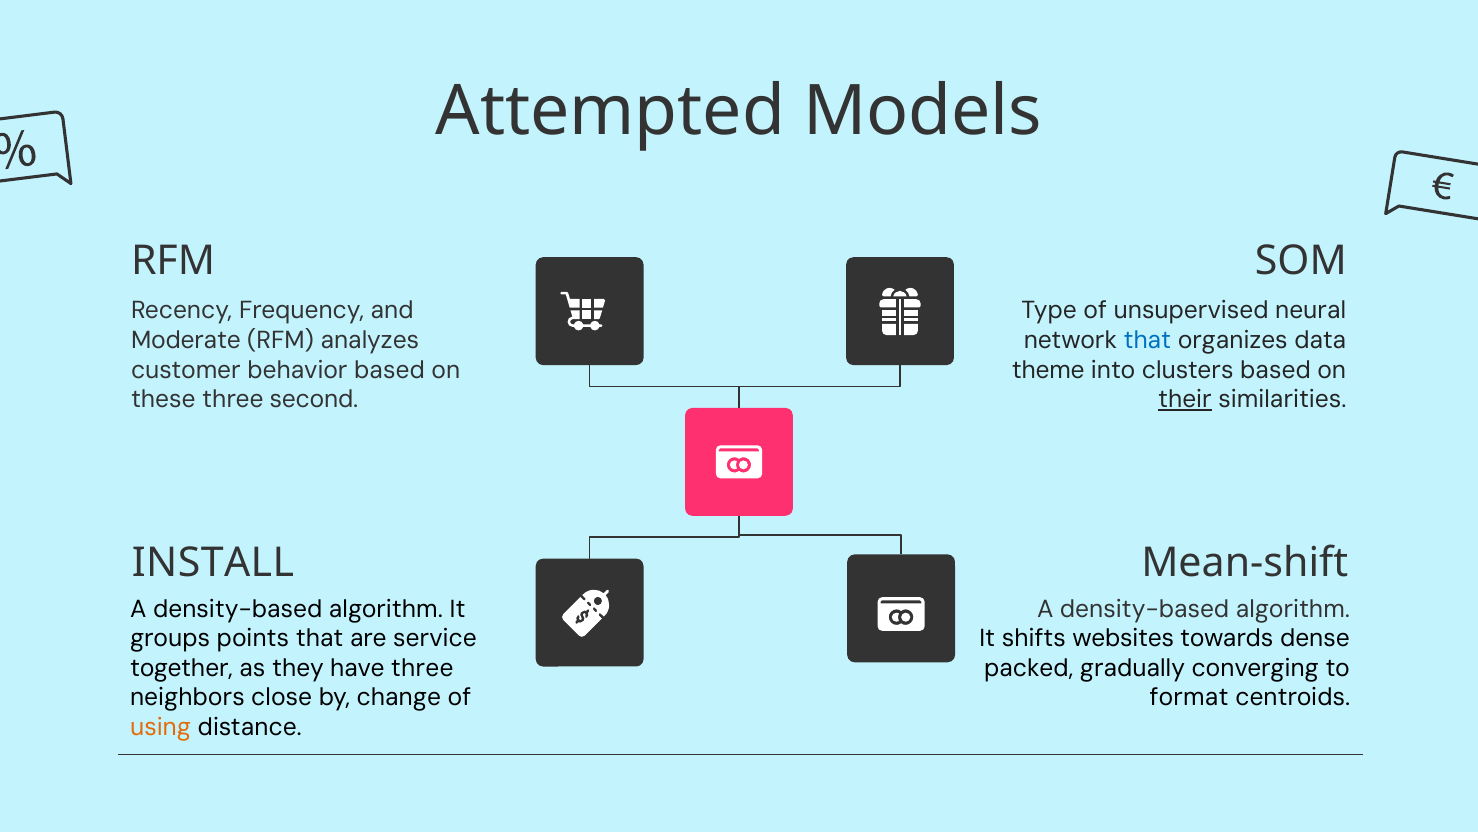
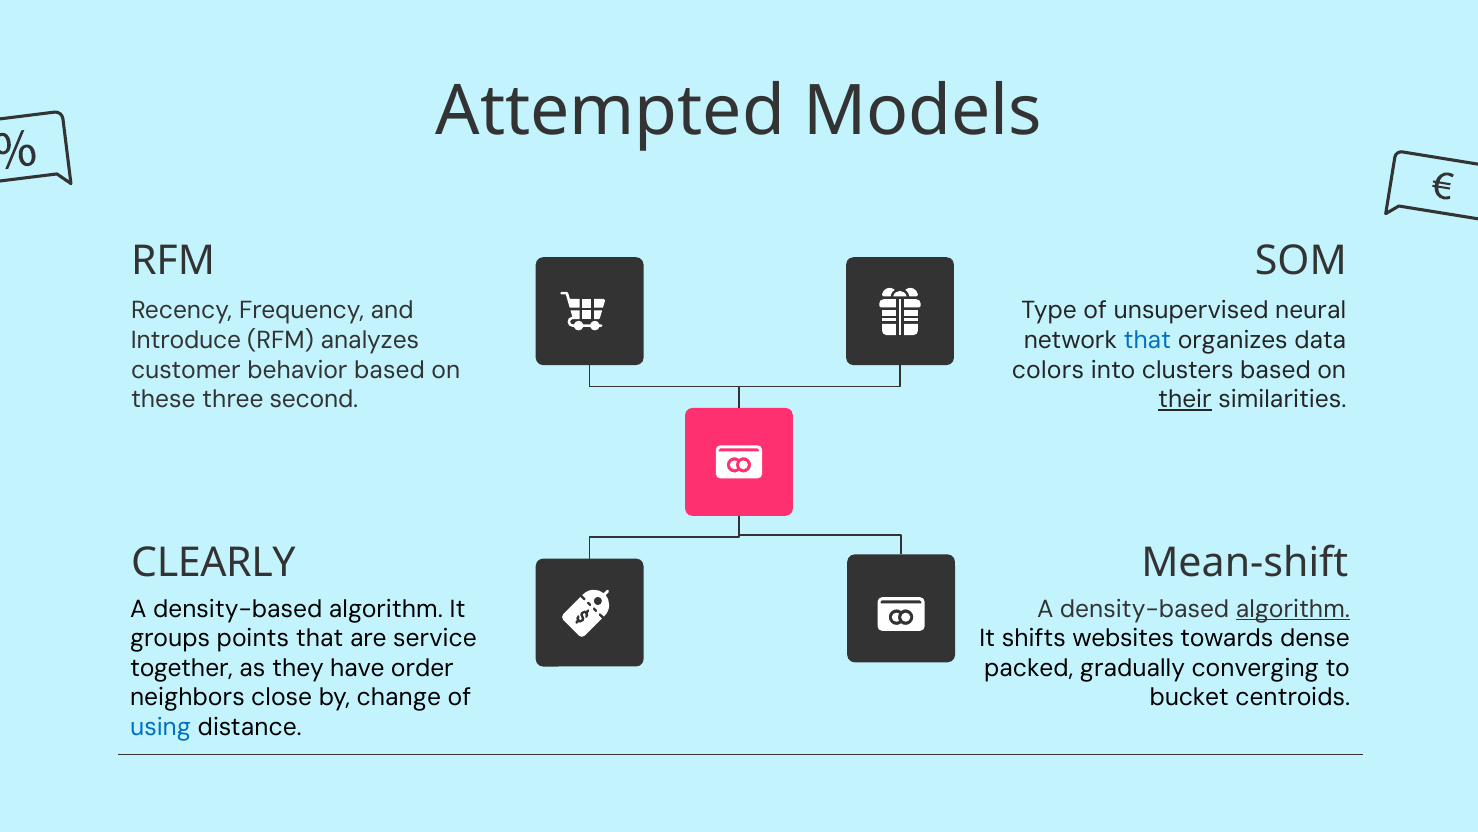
Moderate: Moderate -> Introduce (186, 340)
theme: theme -> colors (1048, 370)
INSTALL: INSTALL -> CLEARLY (213, 562)
algorithm underline: none -> present (1293, 609)
have three: three -> order (422, 668)
format: format -> bucket (1189, 697)
using colour: orange -> blue (161, 727)
